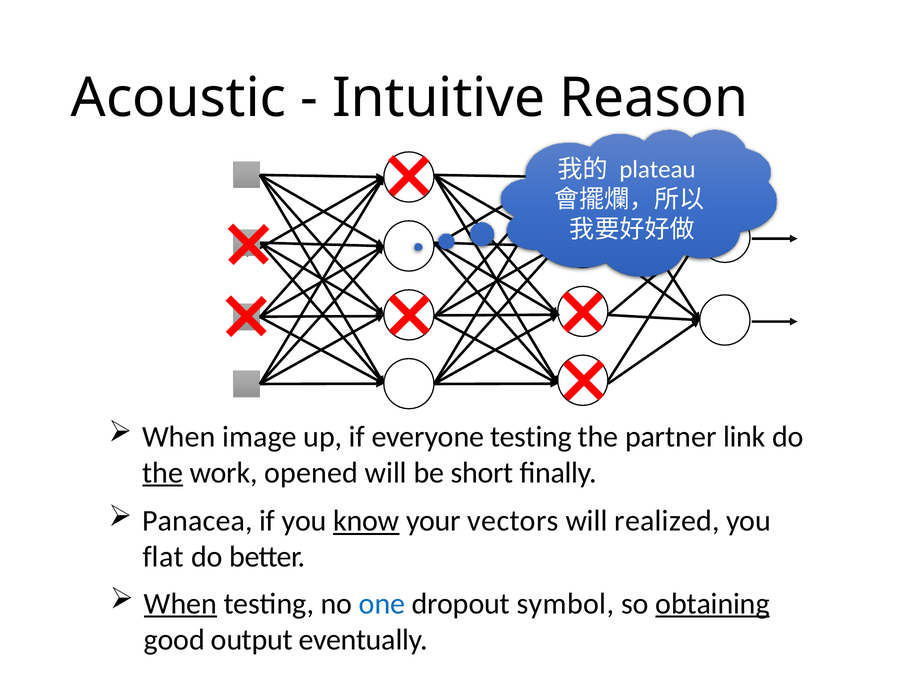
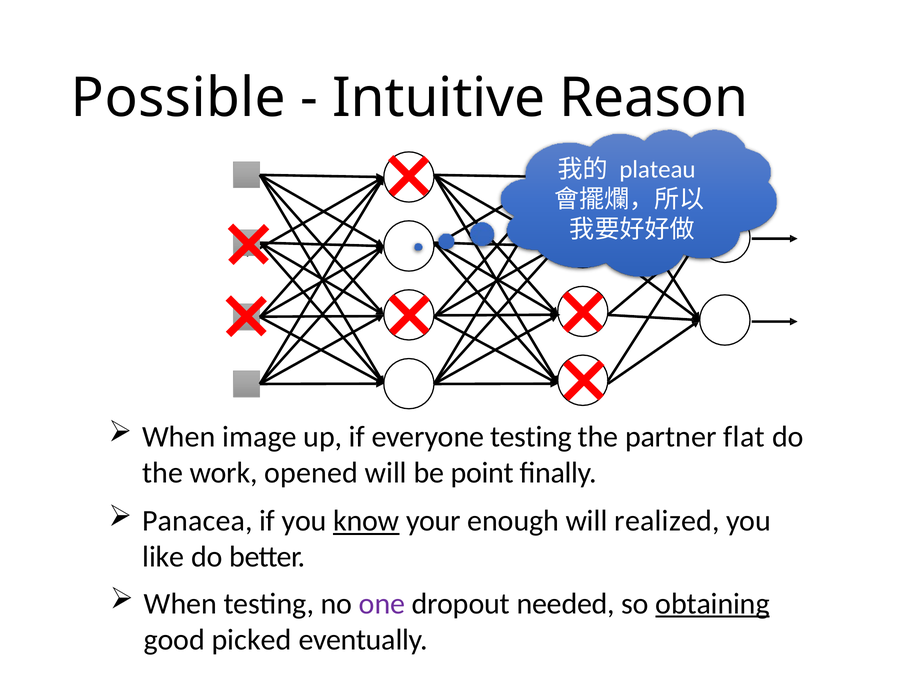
Acoustic: Acoustic -> Possible (178, 98)
link: link -> flat (744, 437)
the underline: present -> none (163, 473)
short: short -> point (482, 473)
vectors: vectors -> enough (513, 521)
flat: flat -> like (163, 557)
When underline: present -> none (181, 603)
one colour: blue -> purple (382, 603)
symbol: symbol -> needed (566, 603)
output: output -> picked (252, 639)
